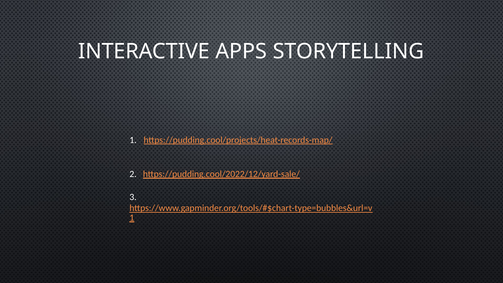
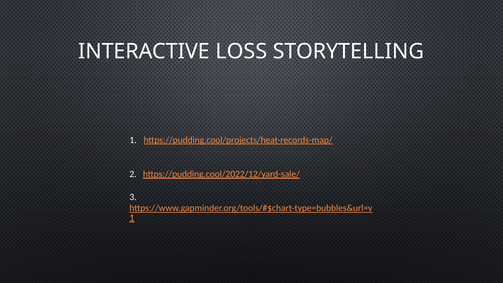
APPS: APPS -> LOSS (241, 51)
